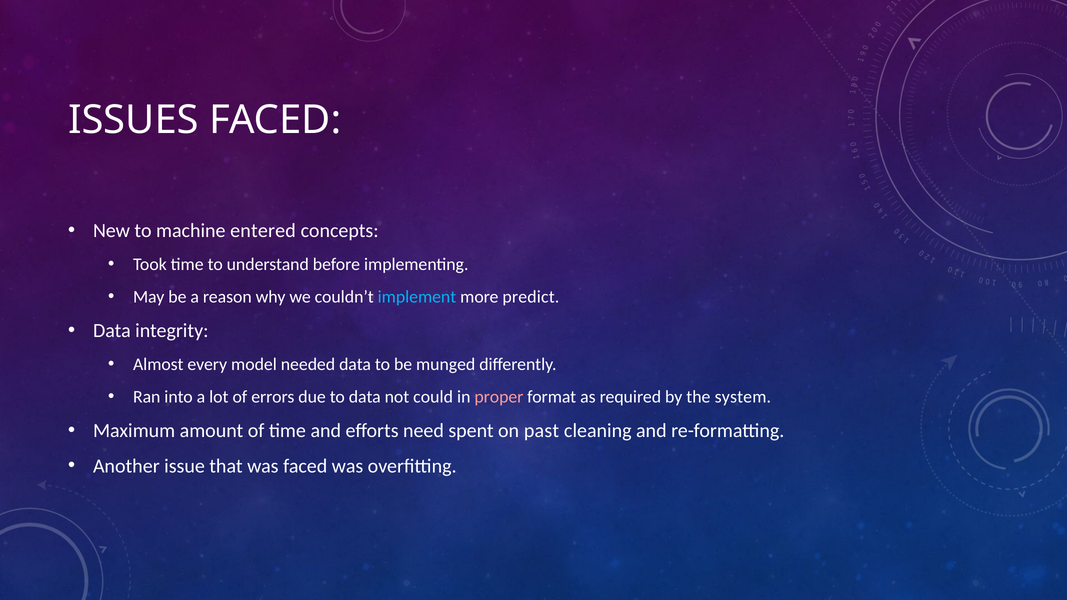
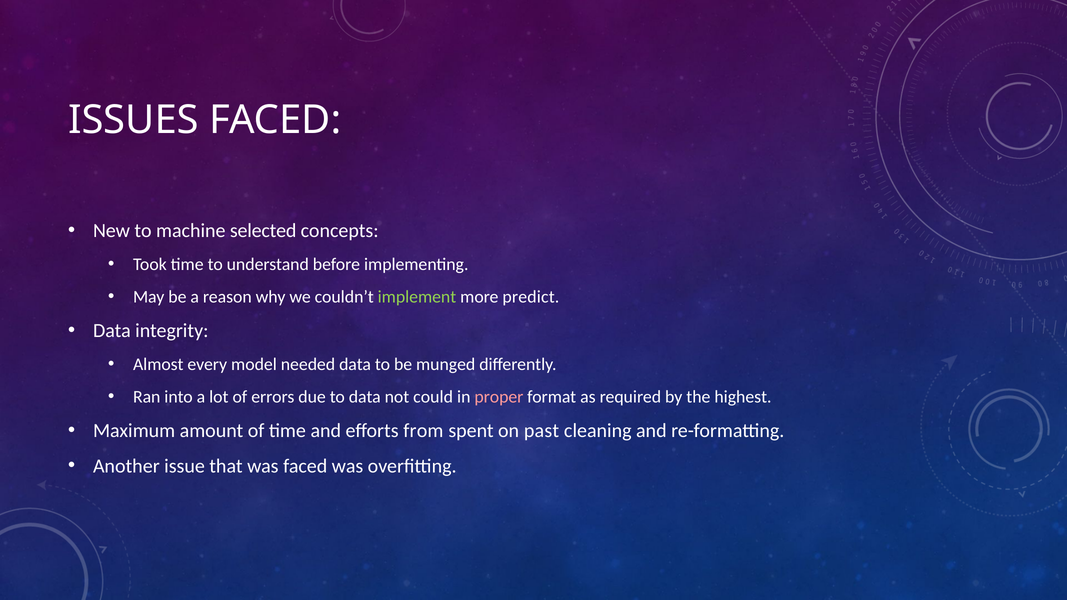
entered: entered -> selected (263, 231)
implement colour: light blue -> light green (417, 297)
system: system -> highest (743, 397)
need: need -> from (423, 431)
